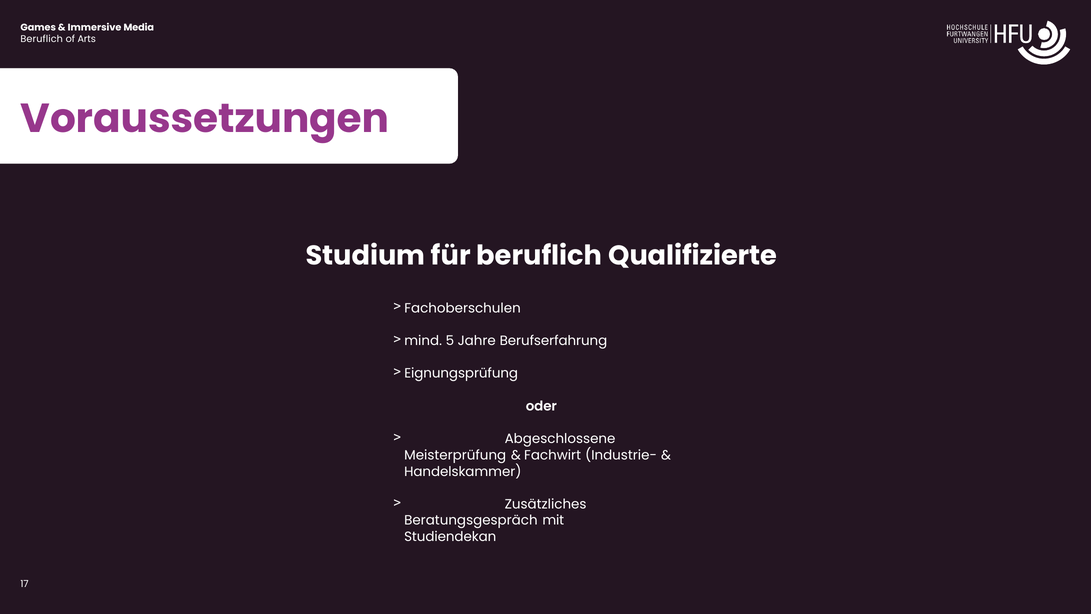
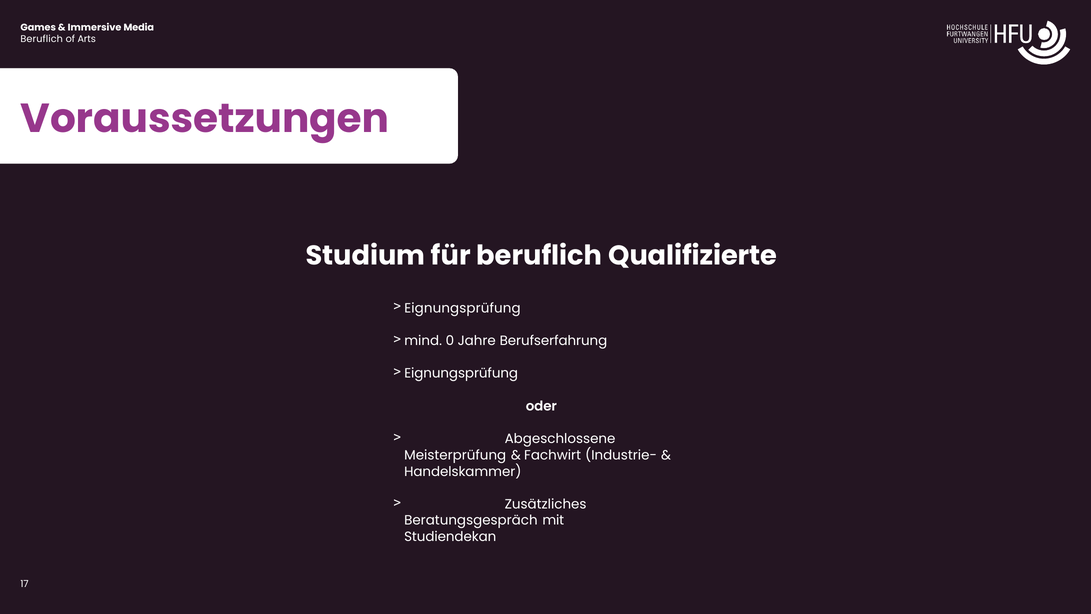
Fachoberschulen: Fachoberschulen -> Eignungsprüfung (462, 308)
5: 5 -> 0 (450, 341)
